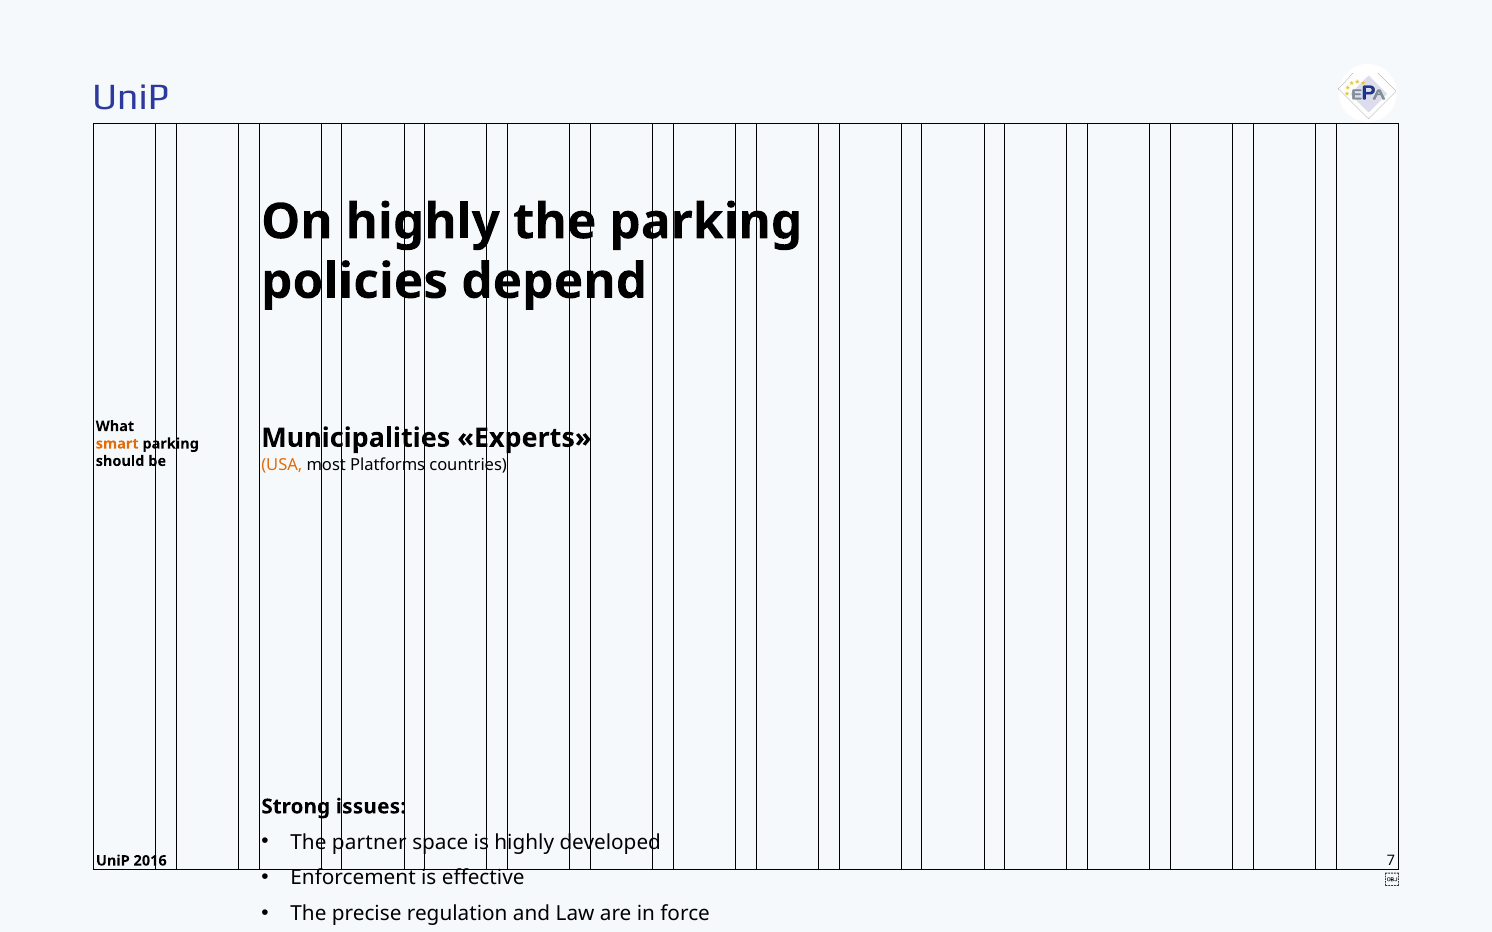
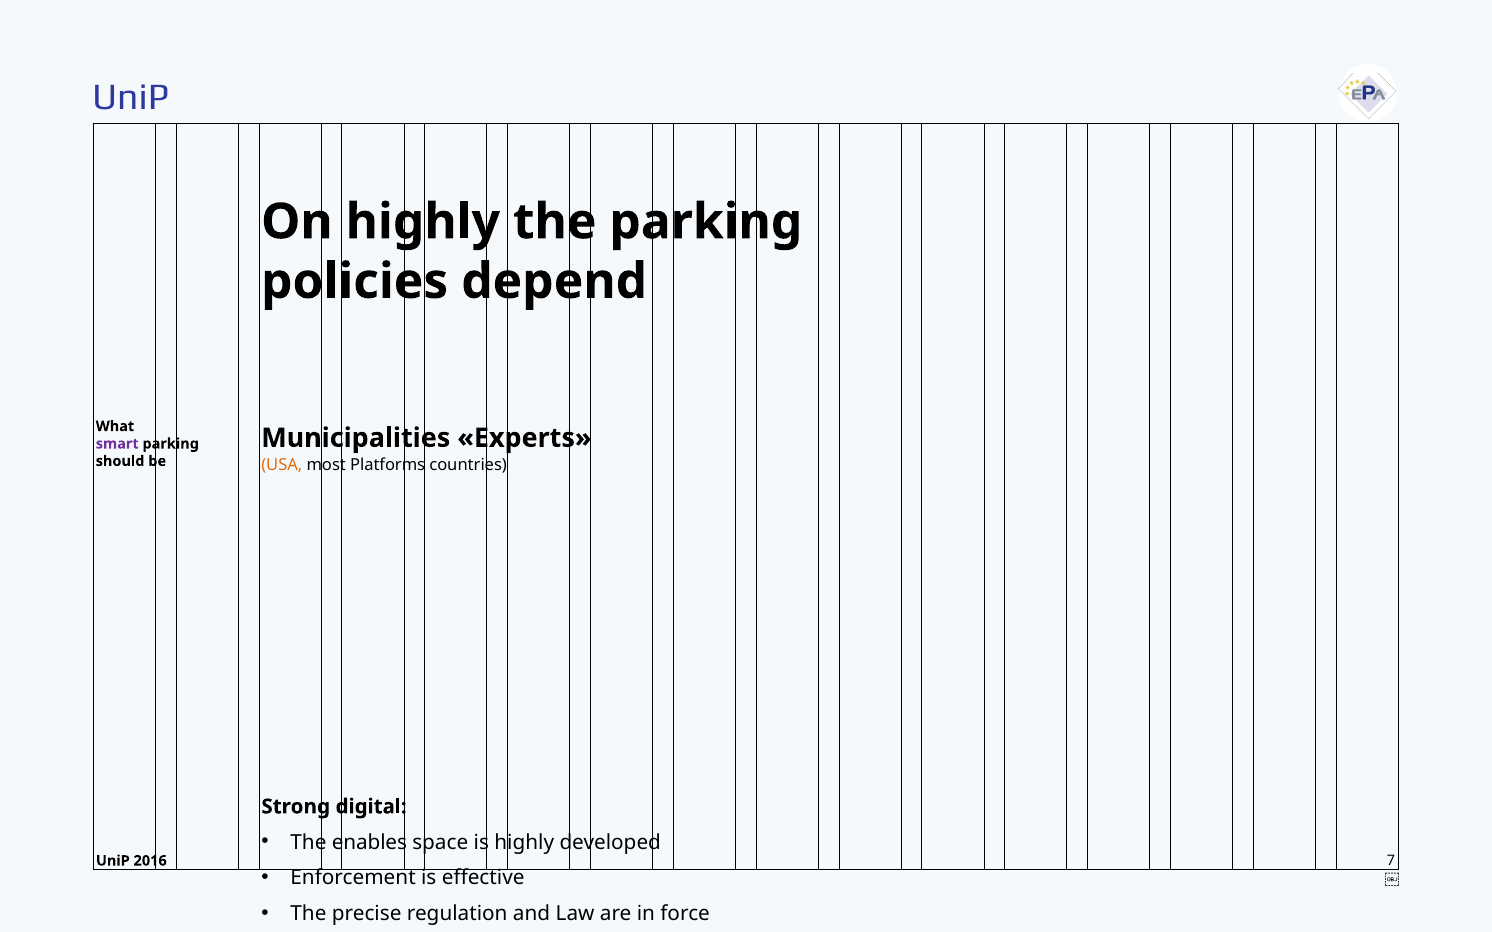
smart colour: orange -> purple (117, 444)
issues: issues -> digital (371, 807)
partner: partner -> enables (369, 843)
